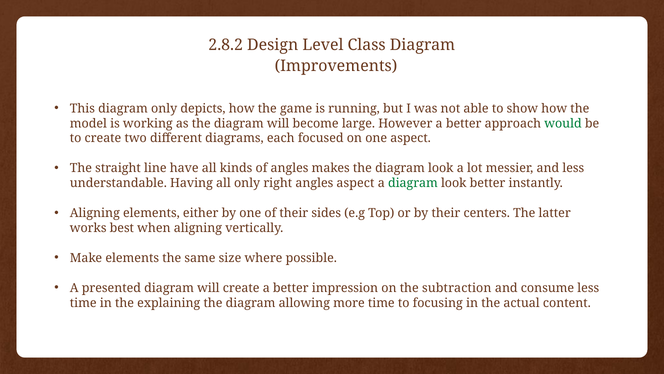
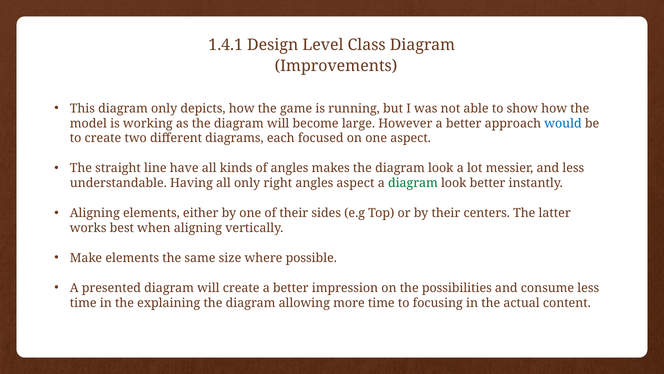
2.8.2: 2.8.2 -> 1.4.1 (226, 45)
would colour: green -> blue (563, 123)
subtraction: subtraction -> possibilities (457, 288)
